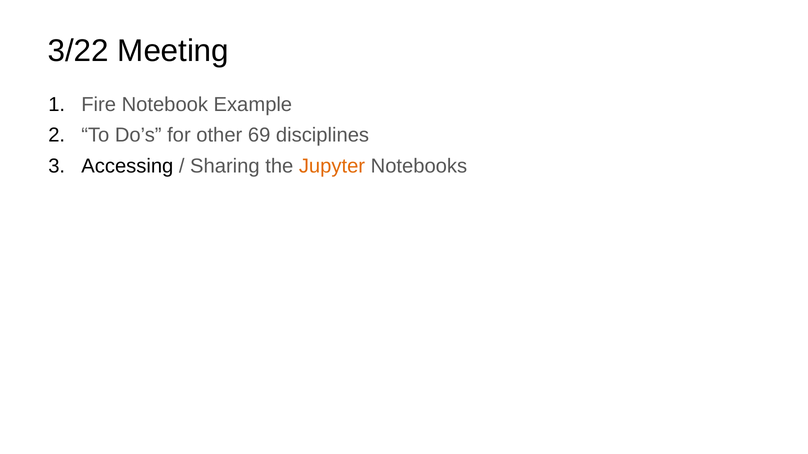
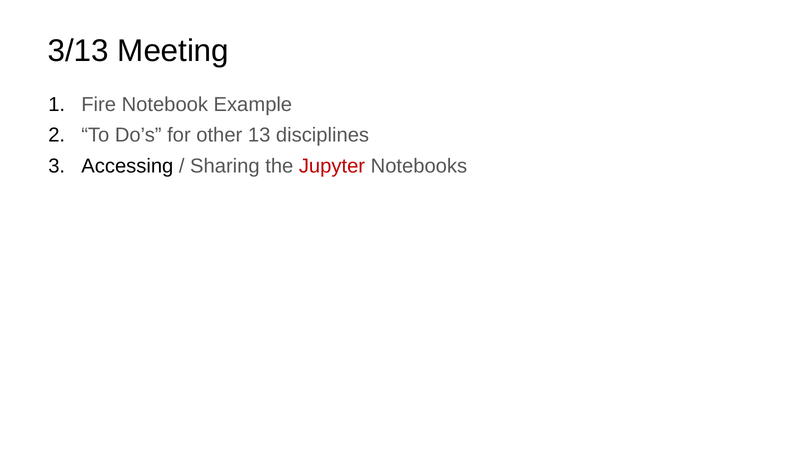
3/22: 3/22 -> 3/13 (78, 51)
69: 69 -> 13 (259, 135)
Jupyter colour: orange -> red (332, 166)
